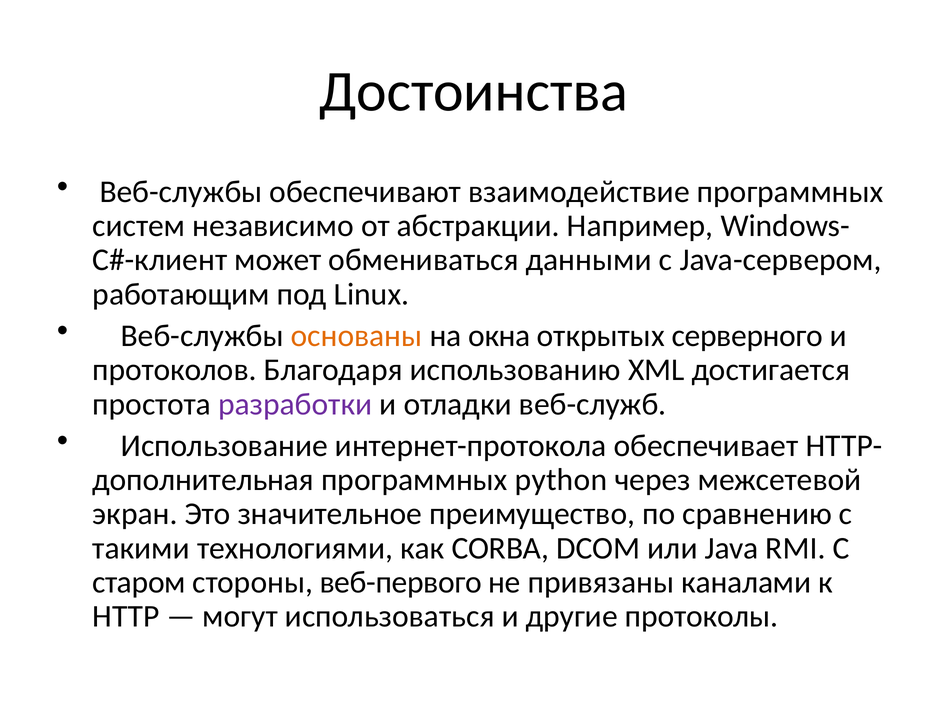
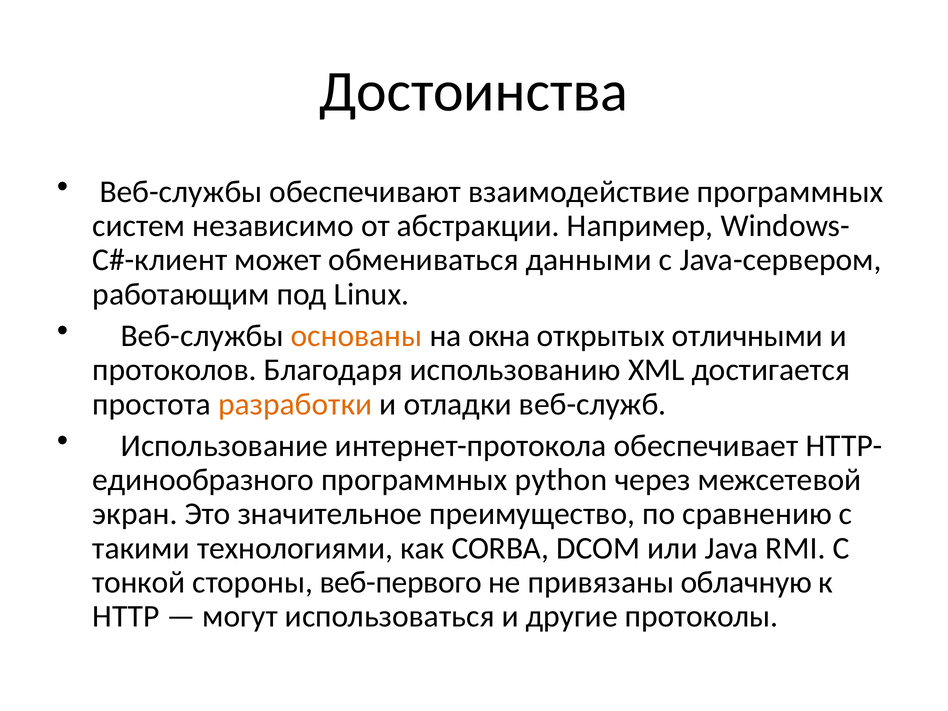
серверного: серверного -> отличными (747, 336)
разработки colour: purple -> orange (295, 404)
дополнительная: дополнительная -> единообразного (203, 480)
старом: старом -> тонкой (139, 582)
каналами: каналами -> облачную (746, 582)
